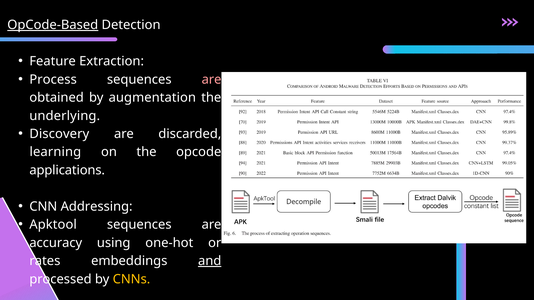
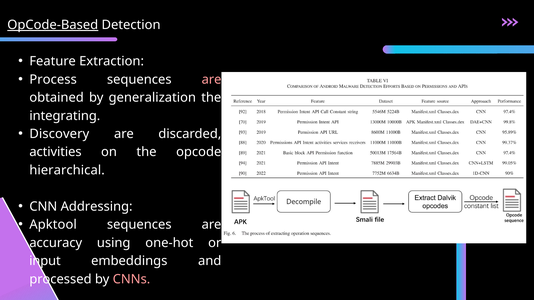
augmentation: augmentation -> generalization (152, 98)
underlying: underlying -> integrating (65, 116)
learning: learning -> activities (55, 152)
applications: applications -> hierarchical (67, 170)
rates: rates -> input (45, 261)
and underline: present -> none (210, 261)
CNNs colour: yellow -> pink (131, 279)
